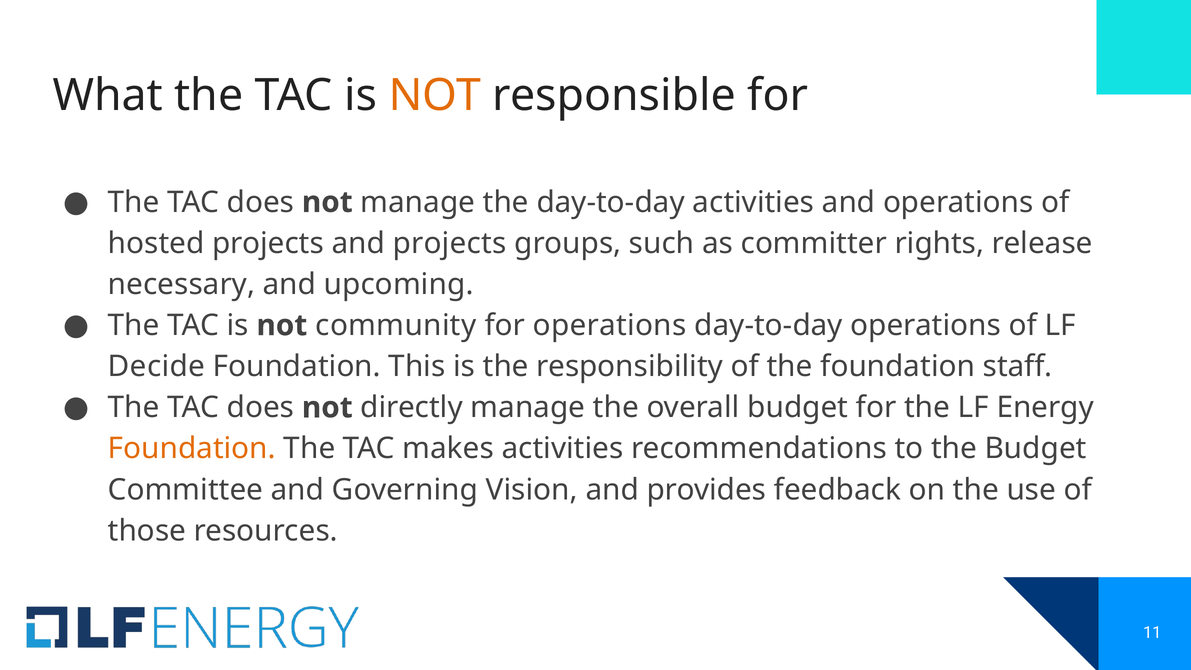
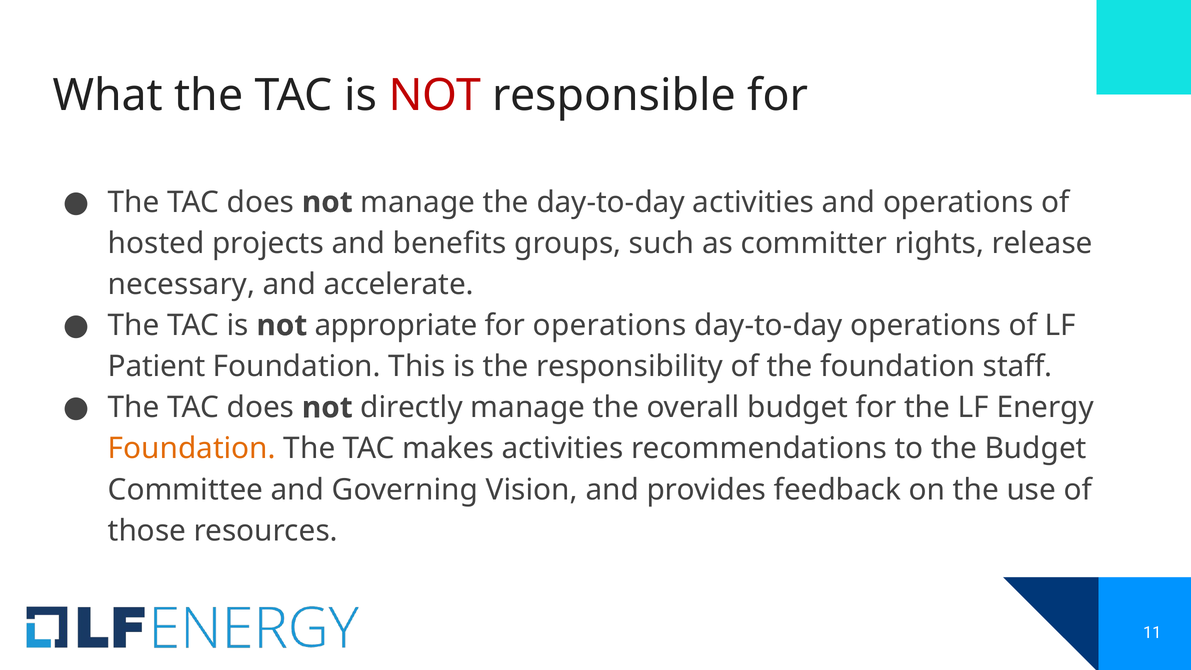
NOT colour: orange -> red (435, 95)
and projects: projects -> benefits (450, 243)
upcoming: upcoming -> accelerate (399, 284)
community: community -> appropriate (396, 325)
Decide: Decide -> Patient (157, 366)
